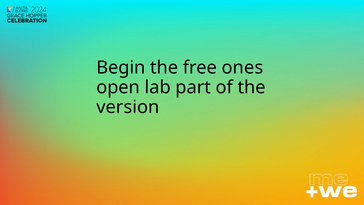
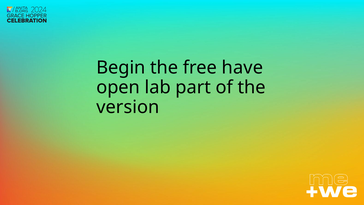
ones: ones -> have (242, 68)
